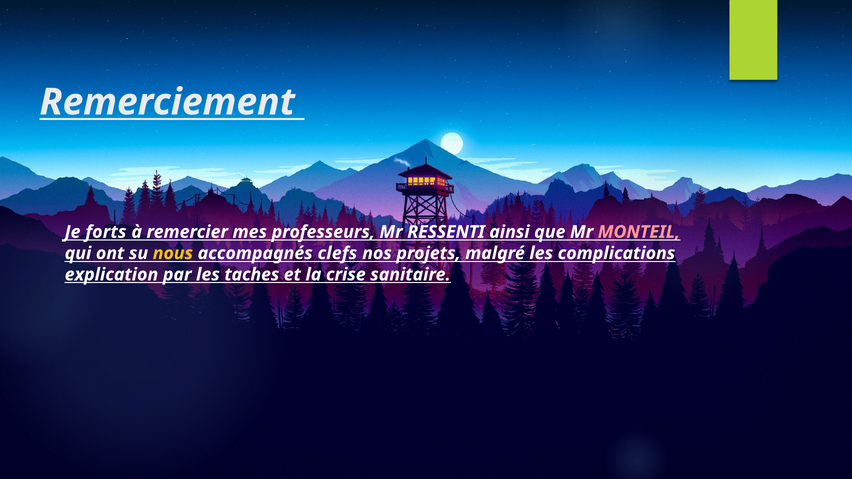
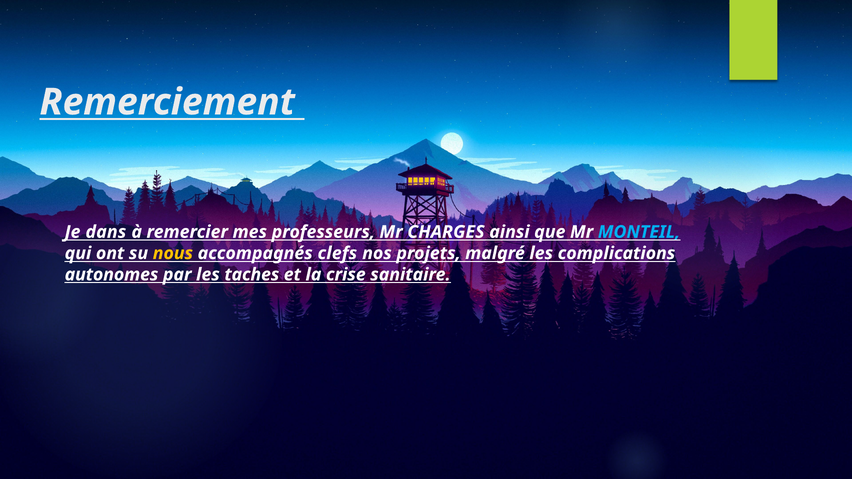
forts: forts -> dans (106, 232)
RESSENTI: RESSENTI -> CHARGES (446, 232)
MONTEIL colour: pink -> light blue (639, 232)
explication: explication -> autonomes (112, 275)
